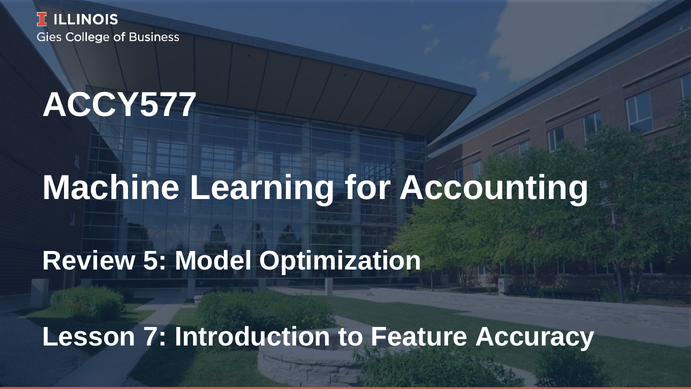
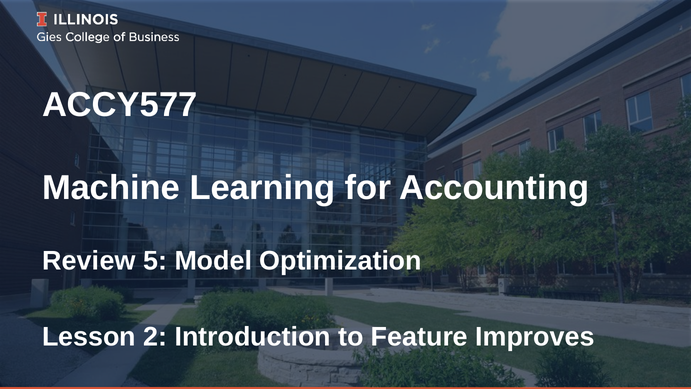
7: 7 -> 2 (155, 337)
Accuracy: Accuracy -> Improves (535, 337)
